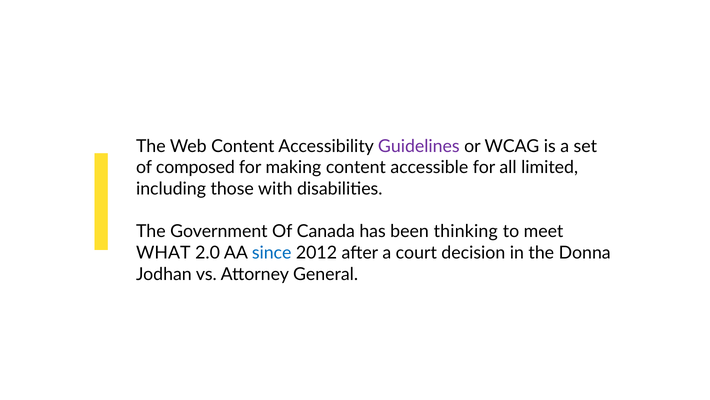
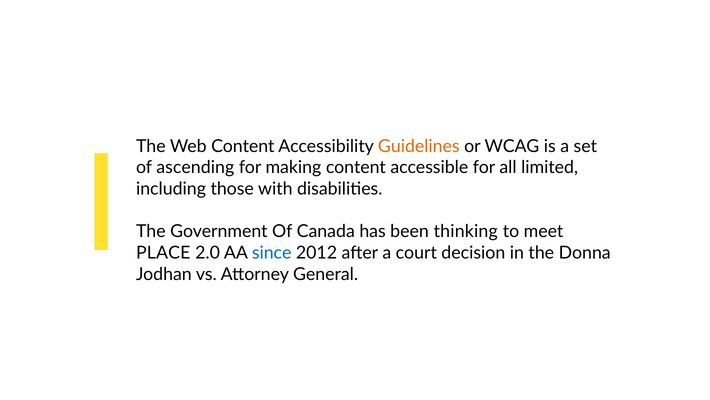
Guidelines colour: purple -> orange (419, 146)
composed: composed -> ascending (195, 167)
WHAT: WHAT -> PLACE (163, 252)
